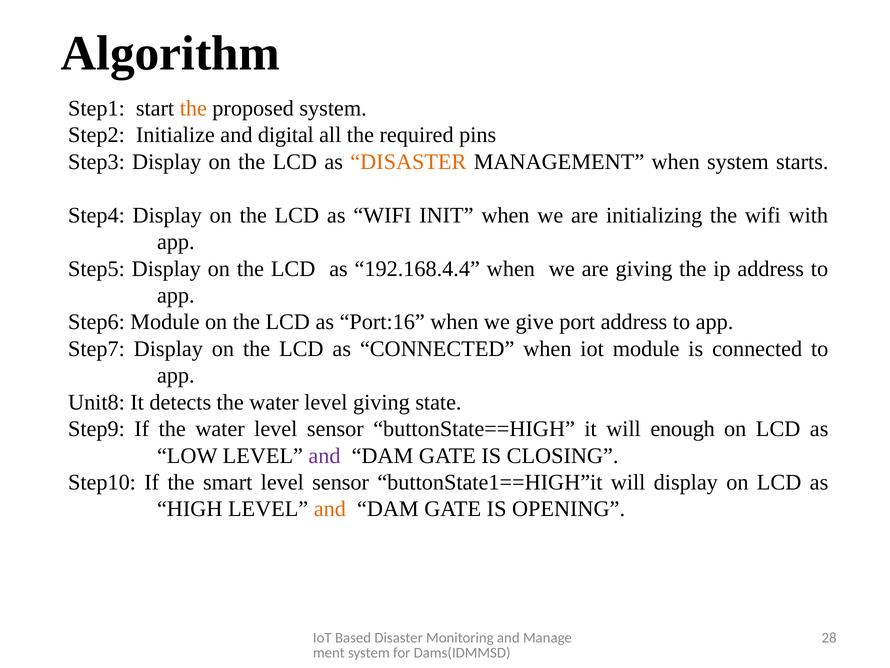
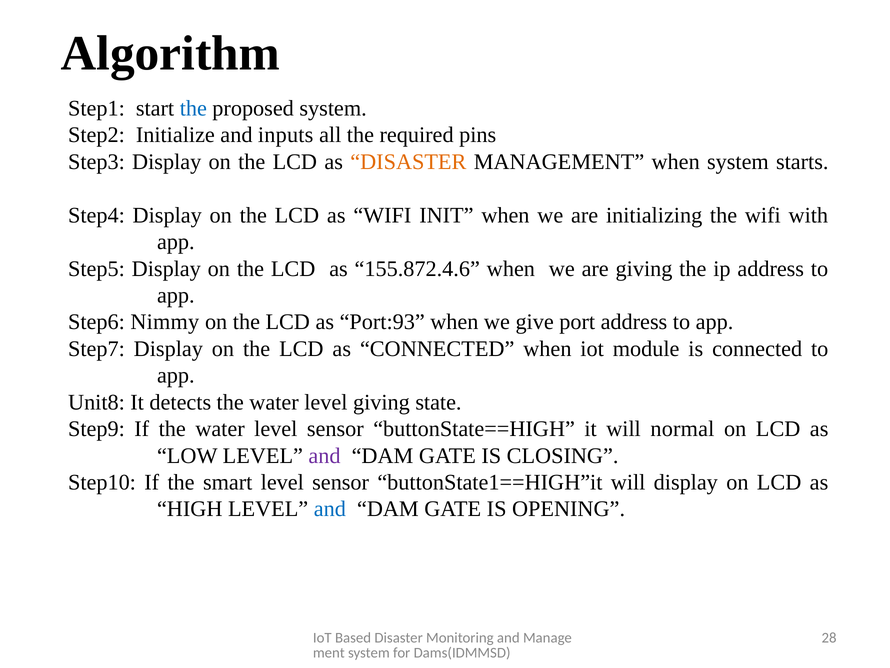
the colour: orange -> blue (193, 108)
digital: digital -> inputs (286, 135)
192.168.4.4: 192.168.4.4 -> 155.872.4.6 (417, 268)
Step6 Module: Module -> Nimmy (165, 322)
Port:16: Port:16 -> Port:93 (382, 322)
enough: enough -> normal (682, 429)
and colour: orange -> blue (330, 509)
